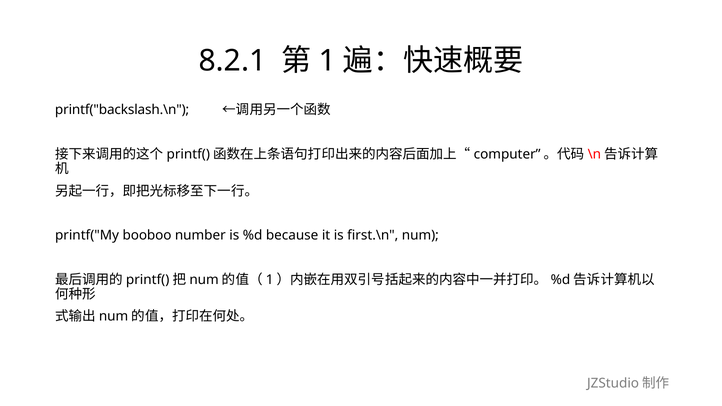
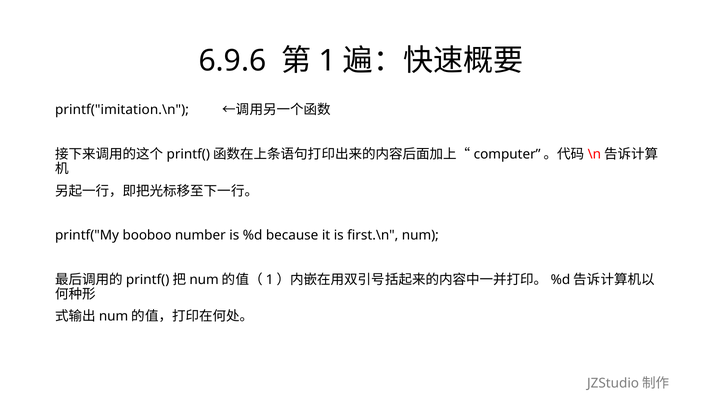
8.2.1: 8.2.1 -> 6.9.6 (233, 61)
printf("backslash.\n: printf("backslash.\n -> printf("imitation.\n (122, 110)
